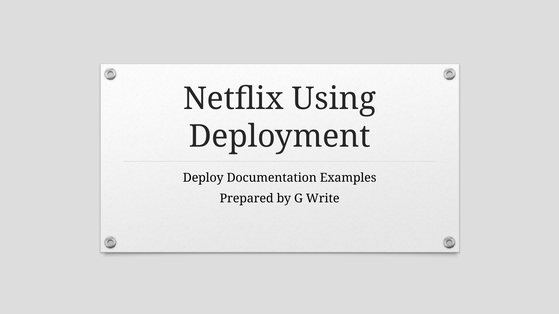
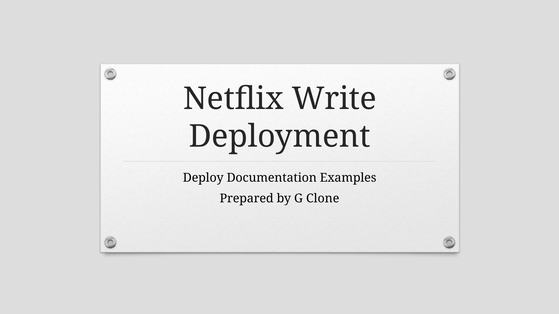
Using: Using -> Write (334, 99)
Write: Write -> Clone (323, 199)
